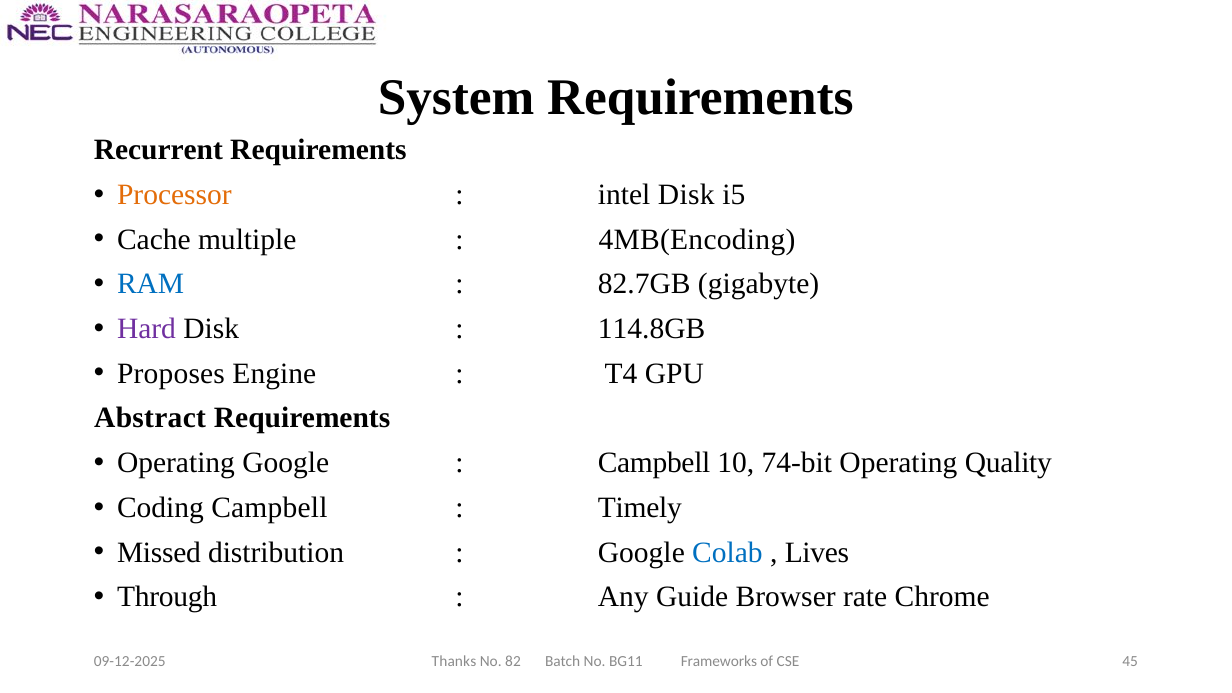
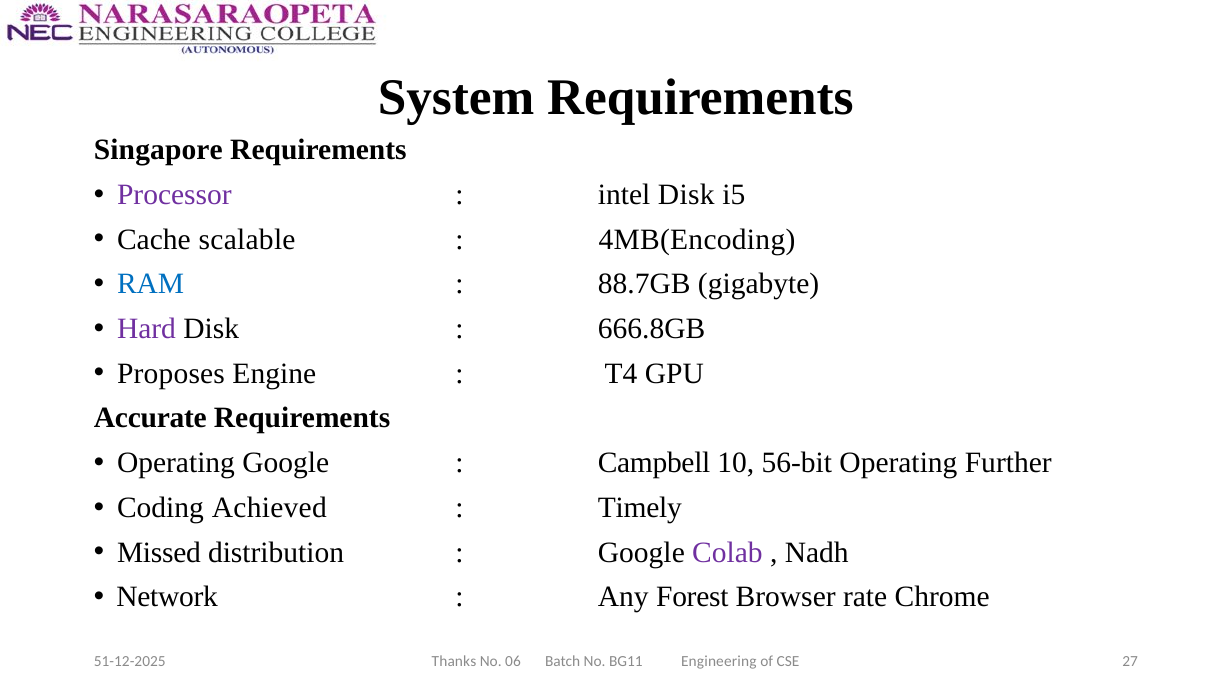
Recurrent: Recurrent -> Singapore (158, 150)
Processor colour: orange -> purple (174, 195)
multiple: multiple -> scalable (247, 239)
82.7GB: 82.7GB -> 88.7GB (644, 284)
114.8GB: 114.8GB -> 666.8GB (652, 329)
Abstract: Abstract -> Accurate (150, 418)
74-bit: 74-bit -> 56-bit (797, 463)
Quality: Quality -> Further (1008, 463)
Coding Campbell: Campbell -> Achieved (269, 508)
Colab colour: blue -> purple (727, 552)
Lives: Lives -> Nadh (817, 552)
Through: Through -> Network (167, 597)
Guide: Guide -> Forest (692, 597)
82: 82 -> 06 (513, 662)
Frameworks: Frameworks -> Engineering (719, 662)
45: 45 -> 27 (1130, 662)
09-12-2025: 09-12-2025 -> 51-12-2025 (130, 662)
